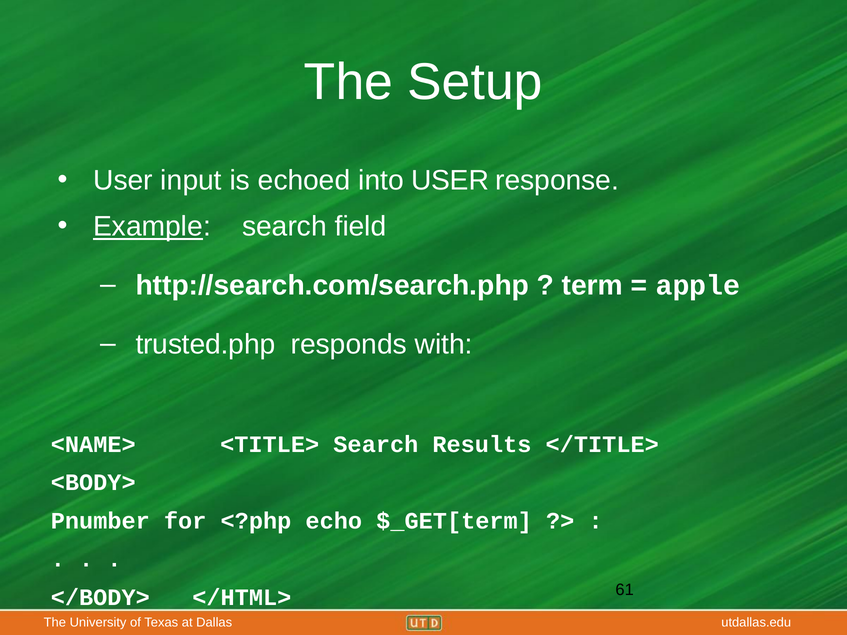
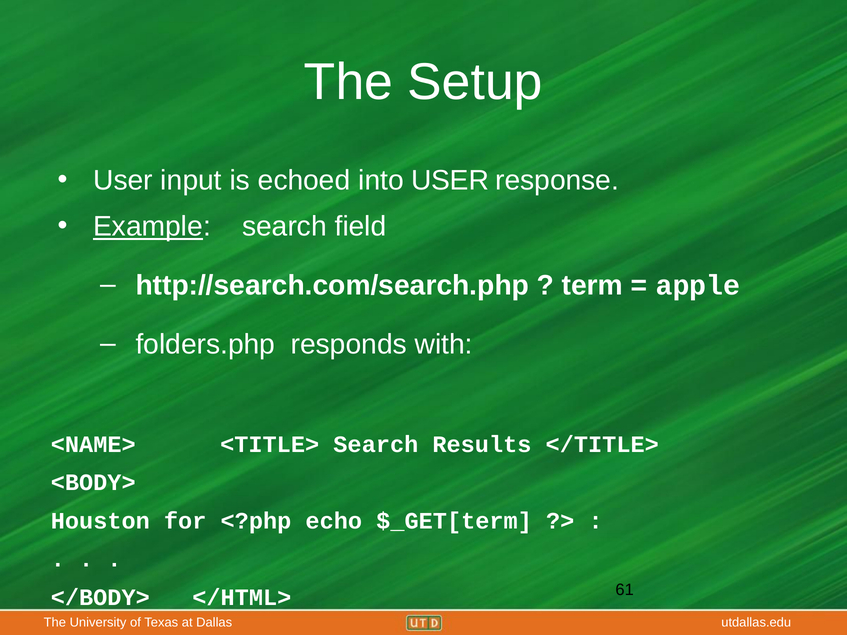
trusted.php: trusted.php -> folders.php (205, 345)
Pnumber: Pnumber -> Houston (100, 521)
